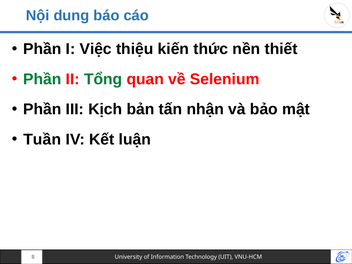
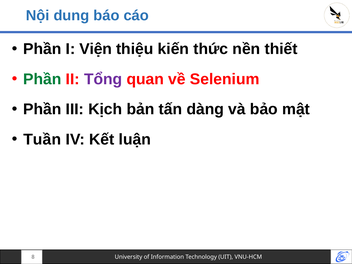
Việc: Việc -> Viện (96, 49)
Tổng colour: green -> purple (103, 79)
nhận: nhận -> dàng (205, 109)
